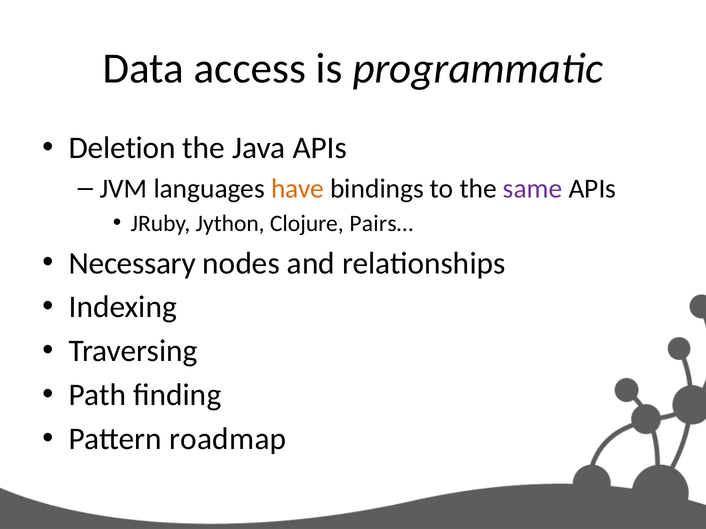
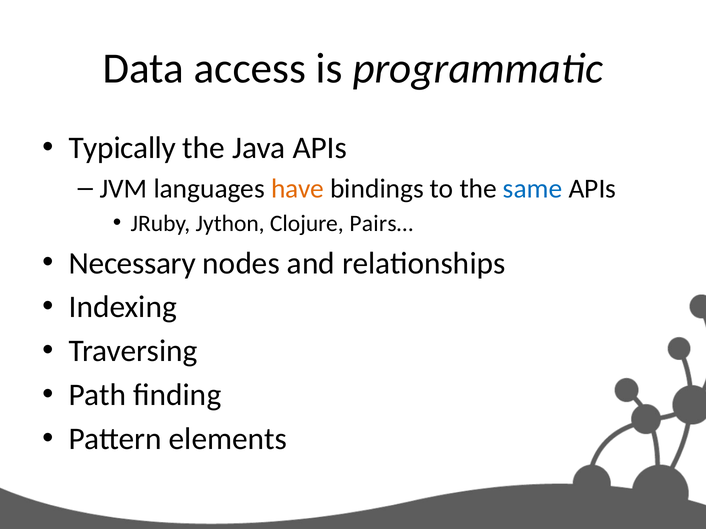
Deletion: Deletion -> Typically (122, 148)
same colour: purple -> blue (533, 189)
roadmap: roadmap -> elements (228, 439)
